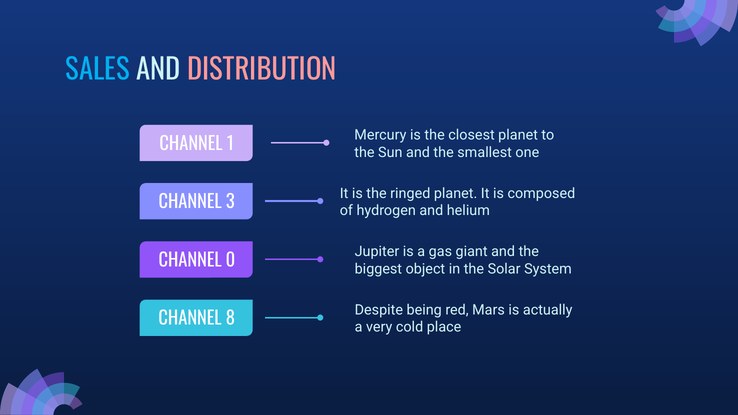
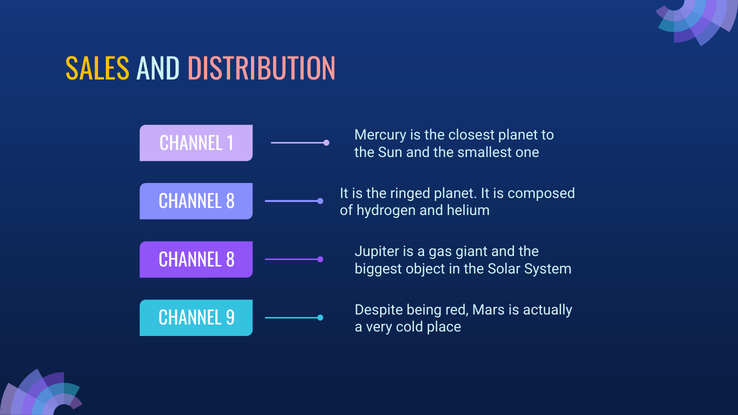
SALES colour: light blue -> yellow (98, 70)
3: 3 -> 8 (230, 202)
0: 0 -> 8 (230, 261)
8: 8 -> 9 (230, 319)
